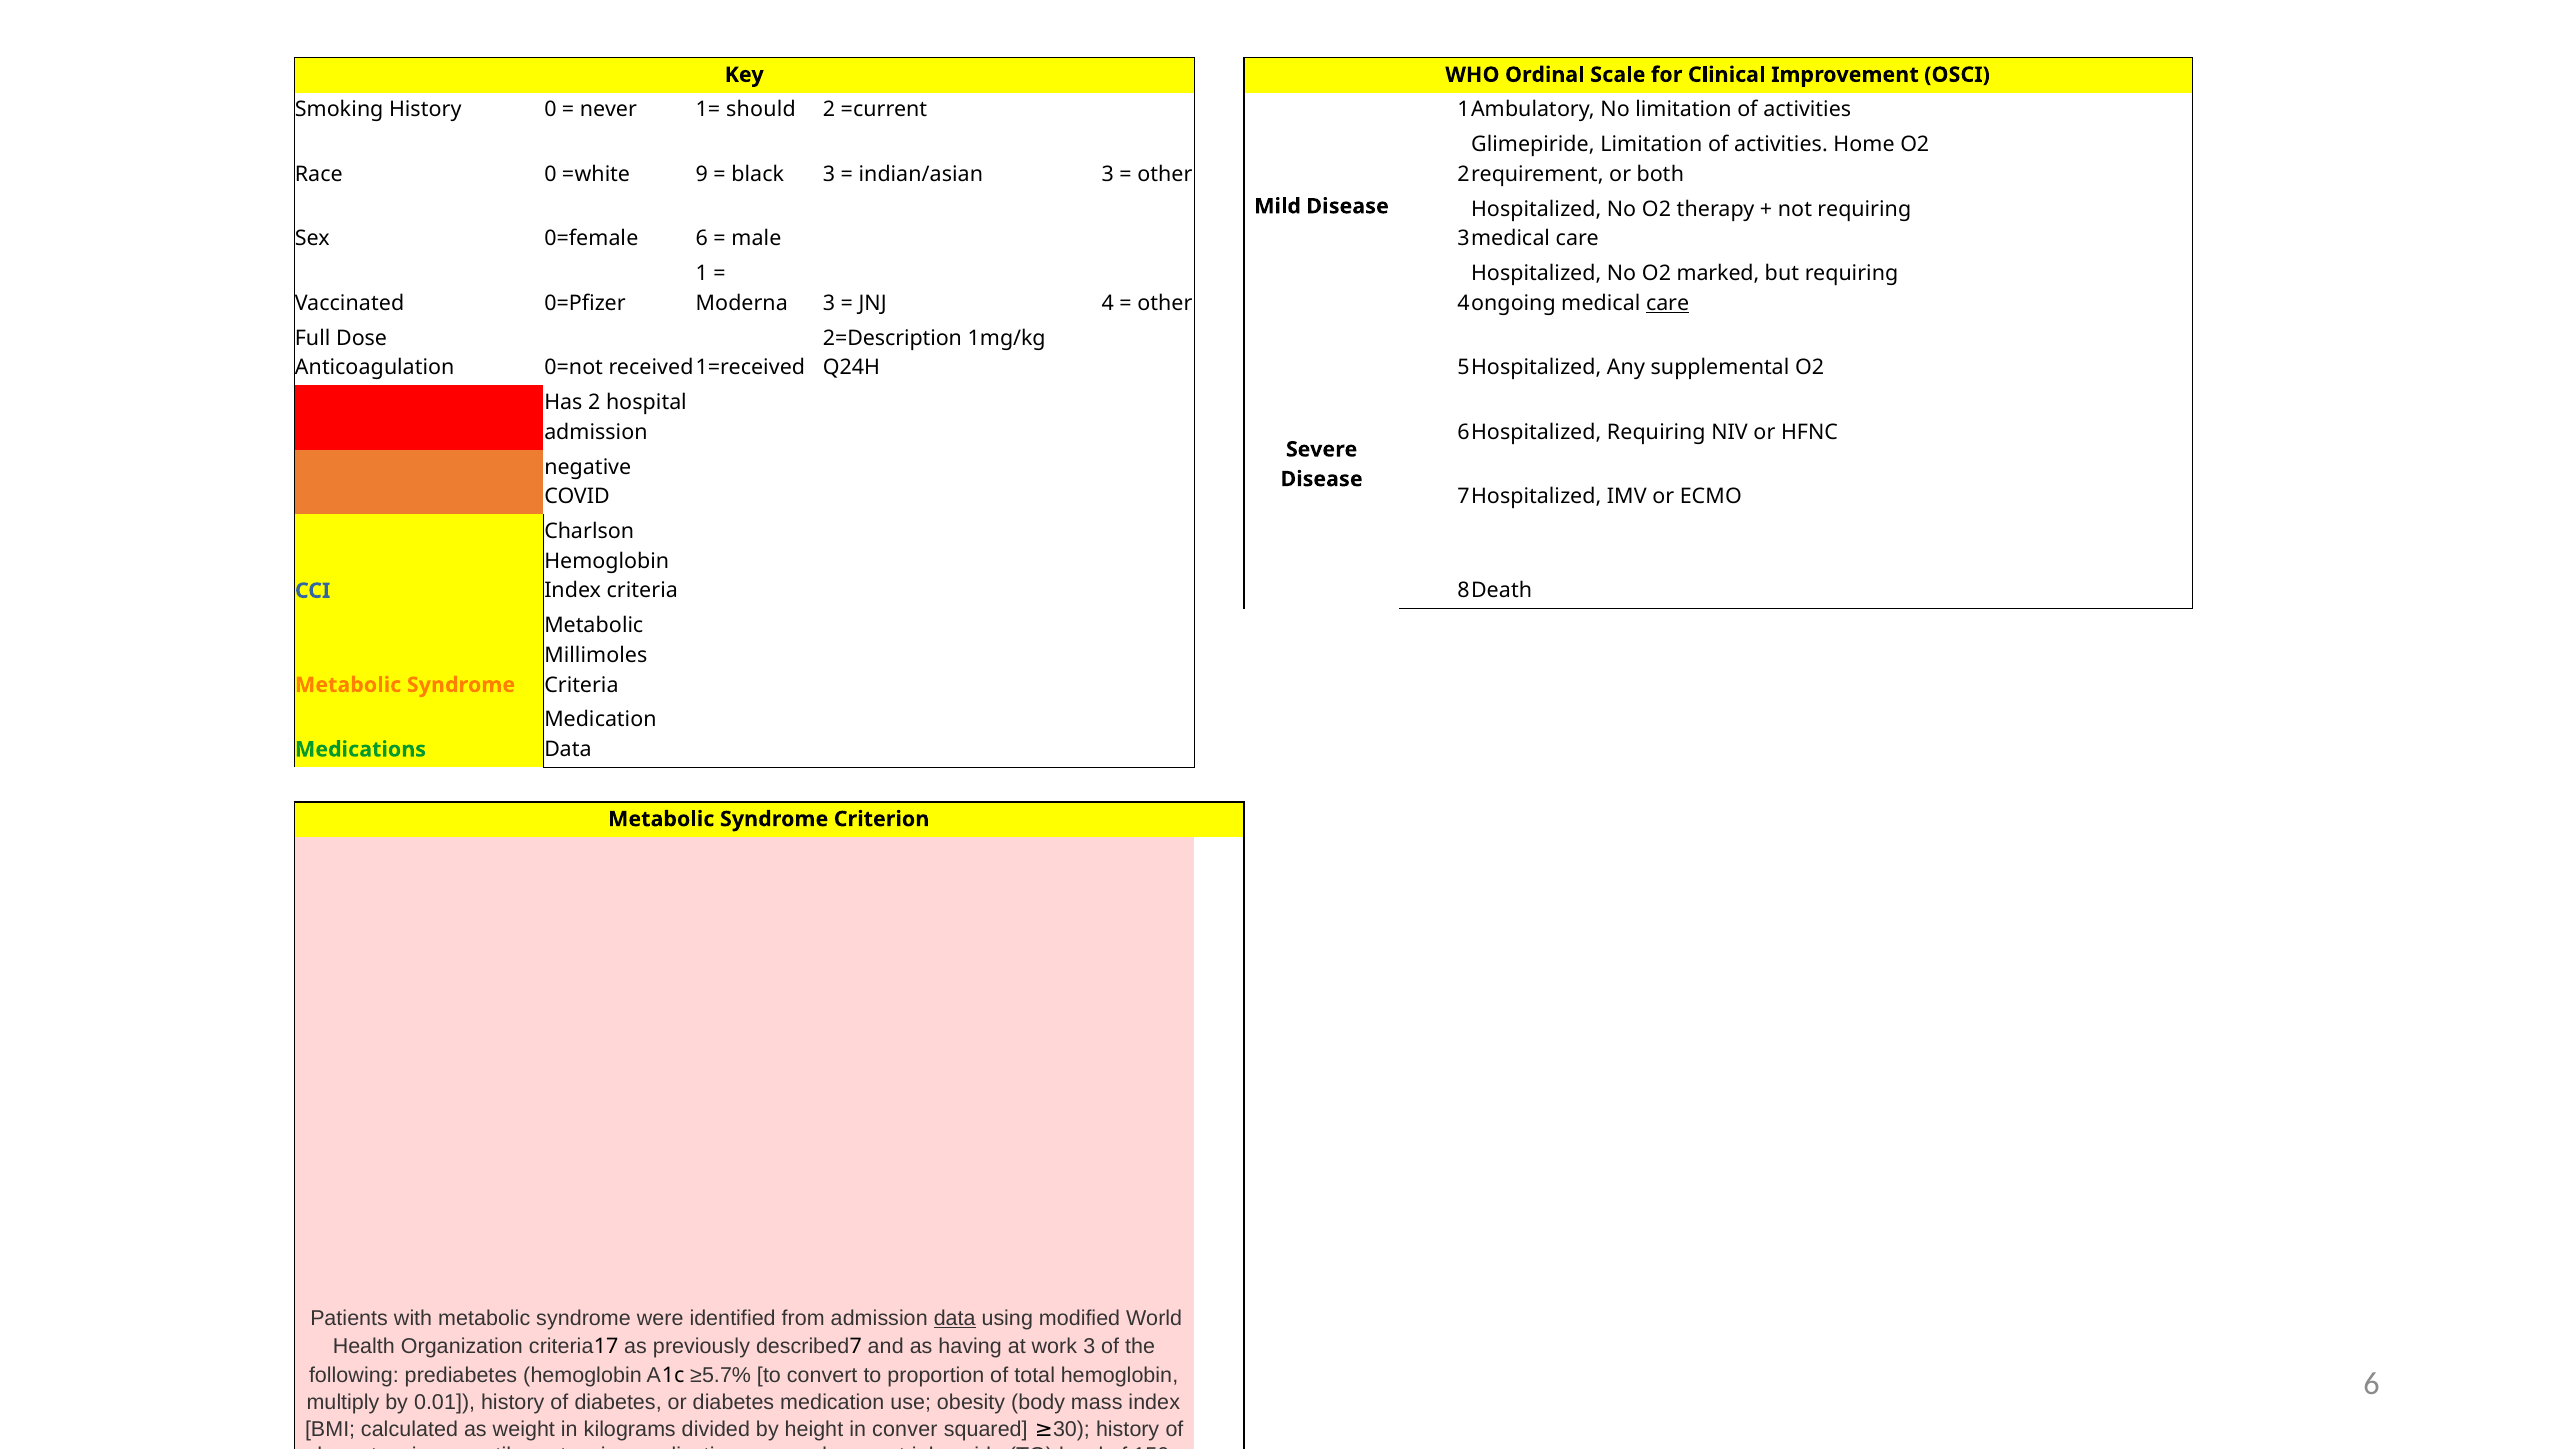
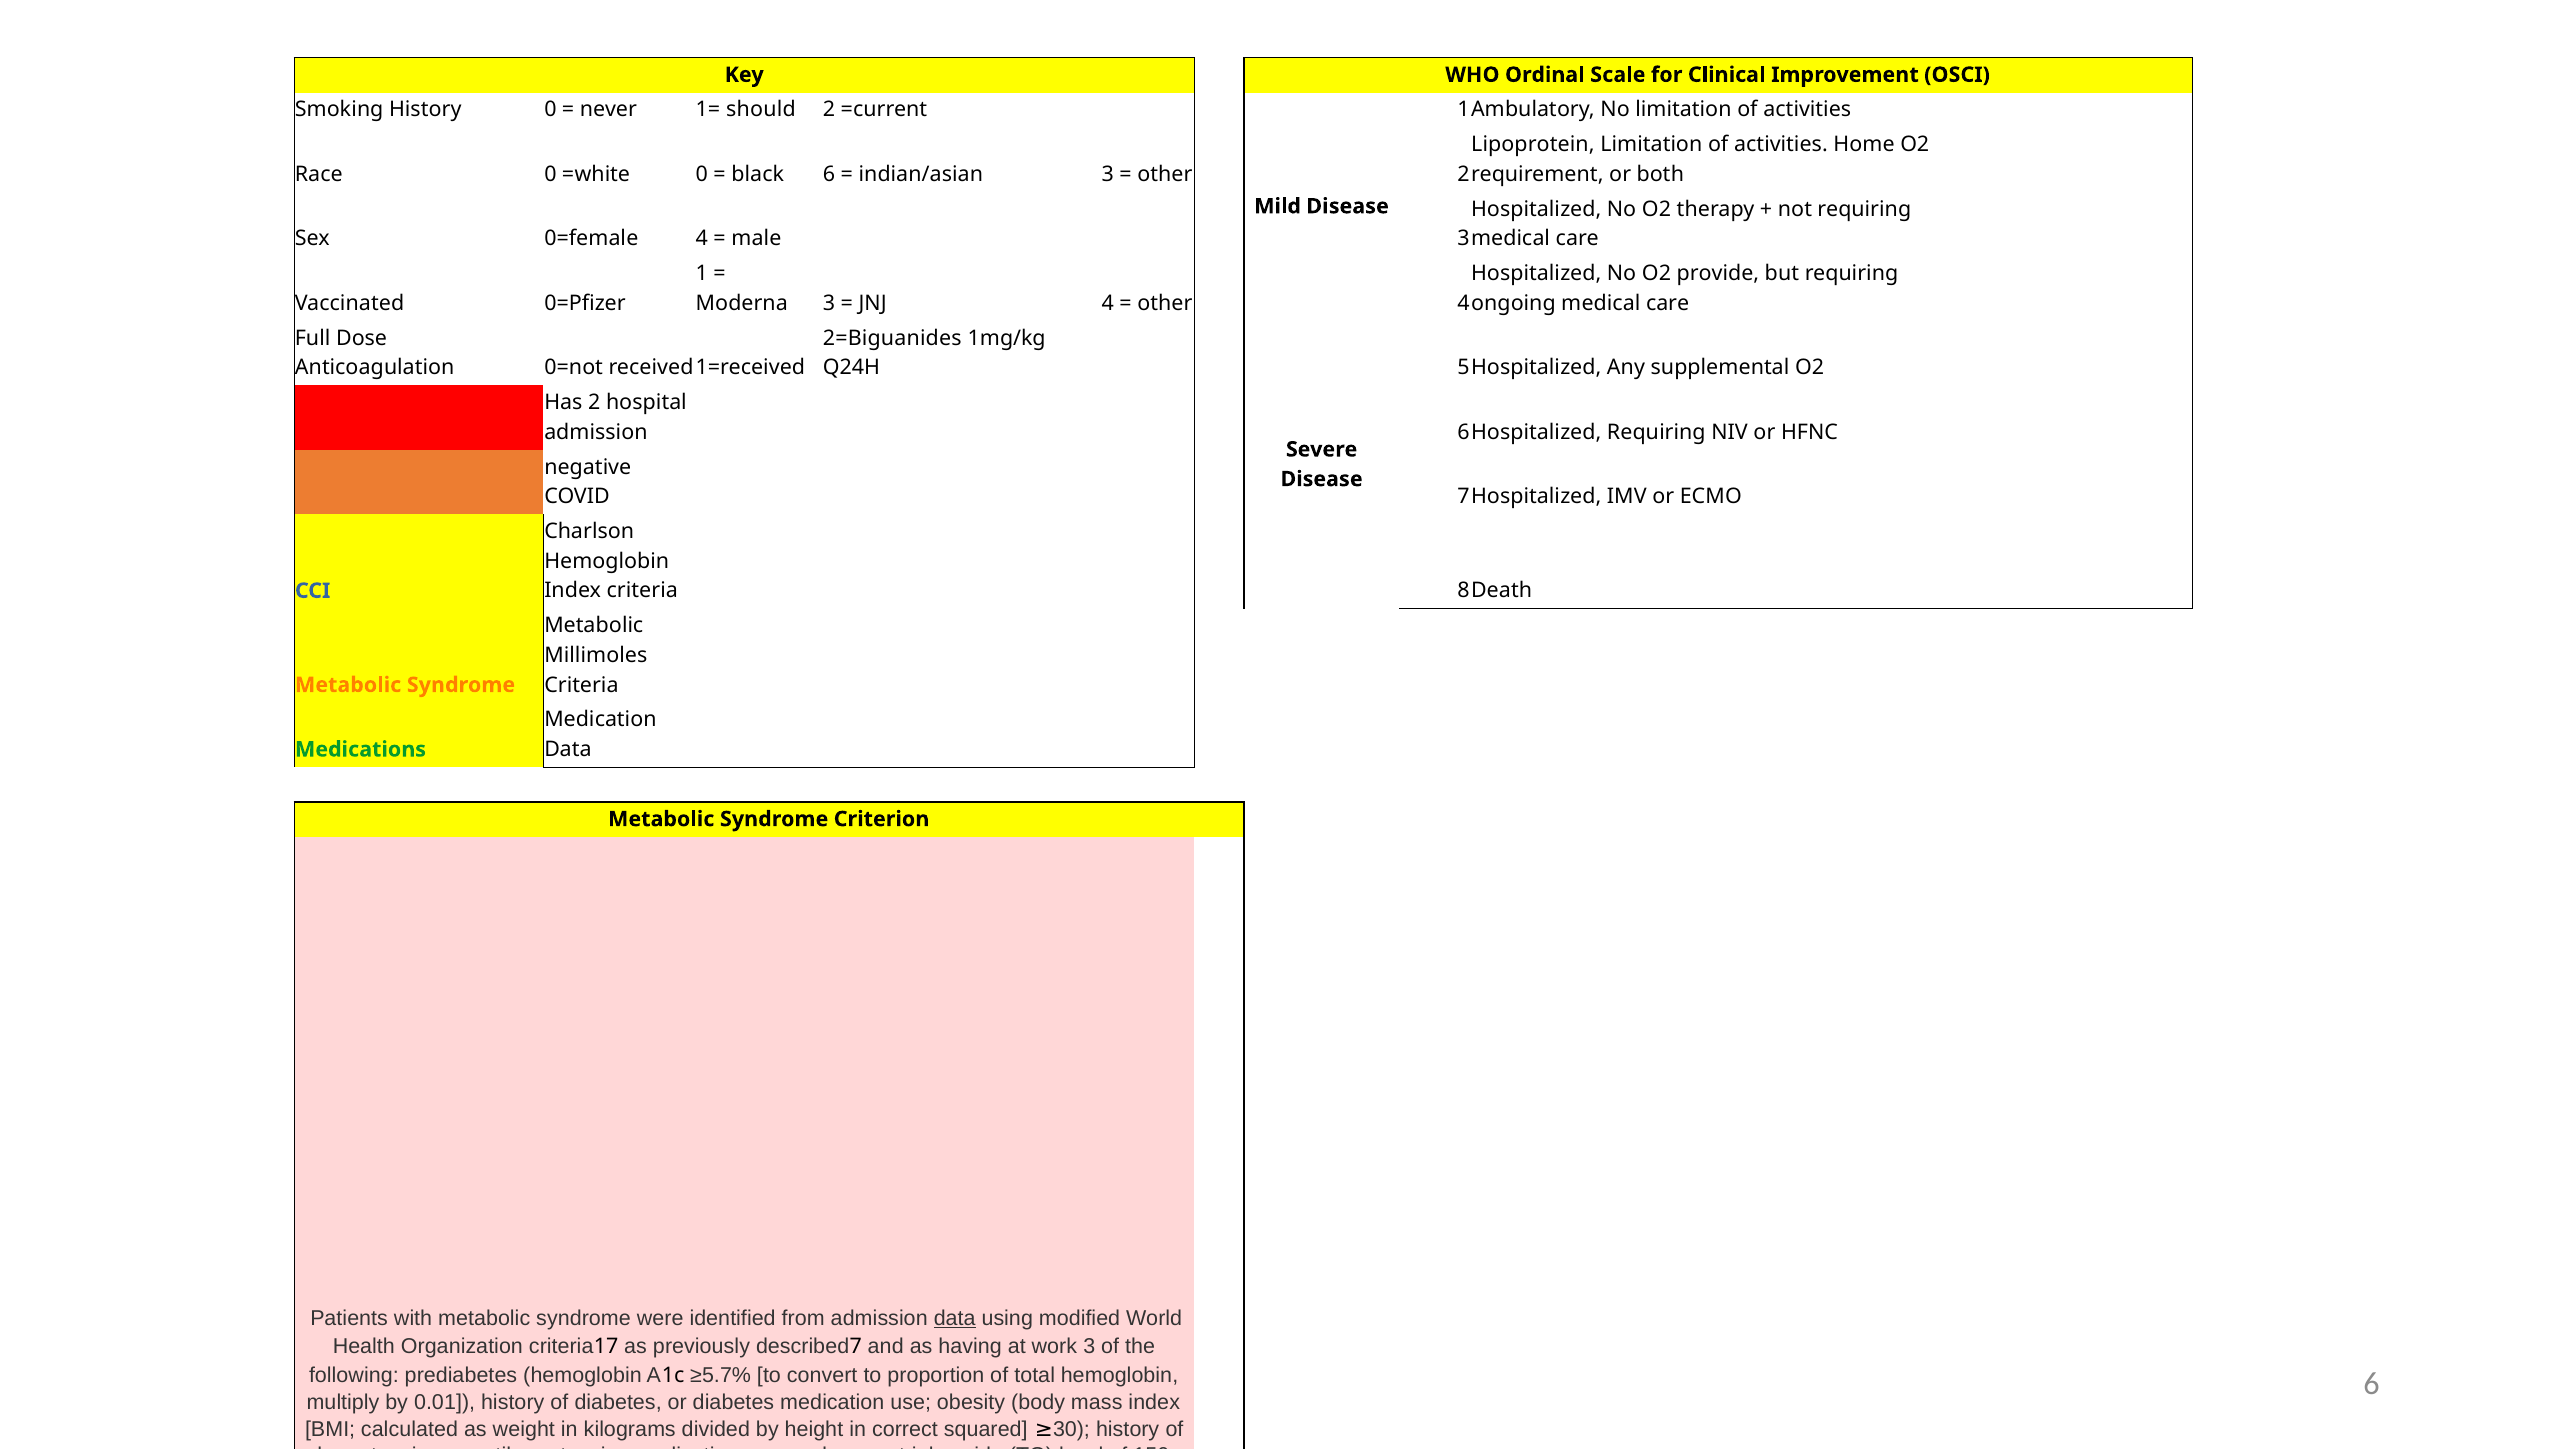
Glimepiride: Glimepiride -> Lipoprotein (1533, 144)
=white 9: 9 -> 0 (702, 174)
black 3: 3 -> 6 (829, 174)
0=female 6: 6 -> 4 (702, 239)
marked: marked -> provide (1718, 273)
care underline: present -> none (1668, 303)
2=Description: 2=Description -> 2=Biguanides (892, 338)
conver: conver -> correct (905, 1430)
